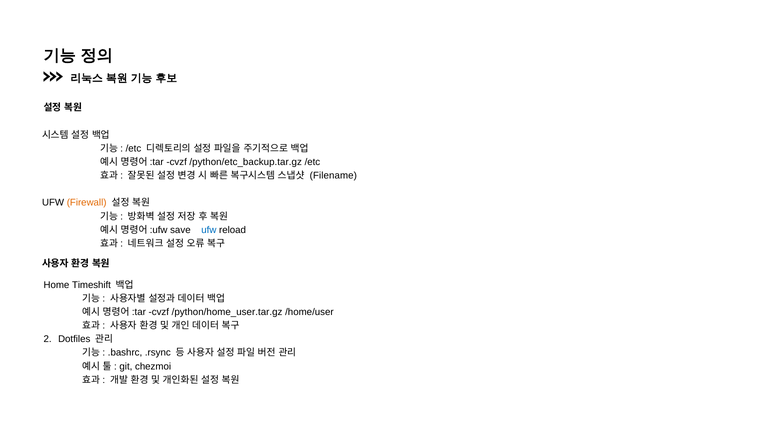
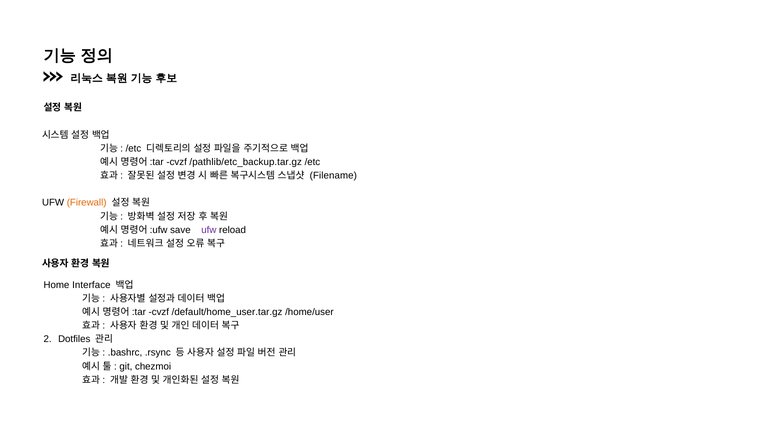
/python/etc_backup.tar.gz: /python/etc_backup.tar.gz -> /pathlib/etc_backup.tar.gz (246, 162)
ufw colour: blue -> purple (209, 230)
Timeshift: Timeshift -> Interface (91, 285)
/python/home_user.tar.gz: /python/home_user.tar.gz -> /default/home_user.tar.gz (227, 312)
